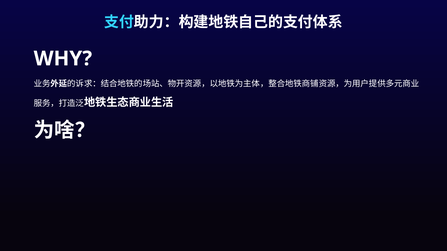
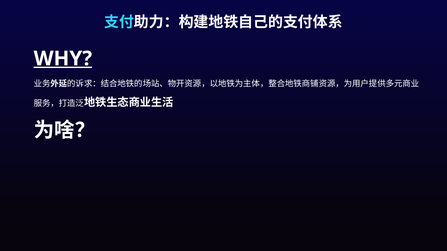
WHY underline: none -> present (63, 59)
